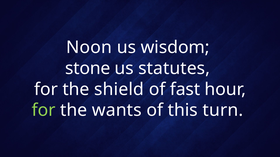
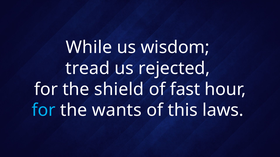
Noon: Noon -> While (89, 48)
stone: stone -> tread (88, 69)
statutes: statutes -> rejected (174, 69)
for colour: light green -> light blue (44, 111)
turn: turn -> laws (223, 111)
